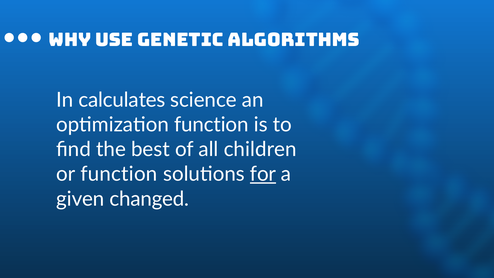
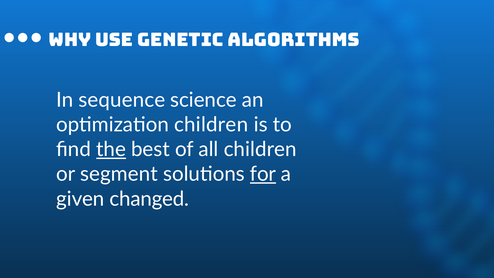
calculates: calculates -> sequence (122, 100)
optimization function: function -> children (211, 125)
the underline: none -> present (111, 149)
or function: function -> segment (119, 174)
